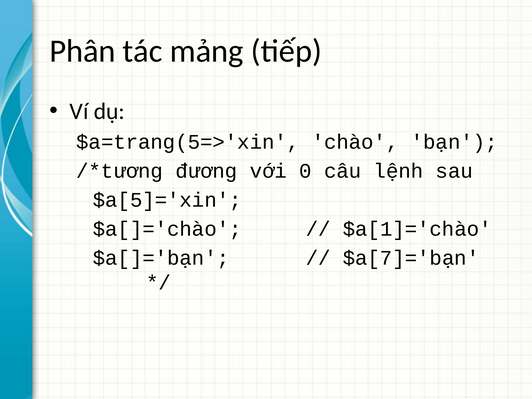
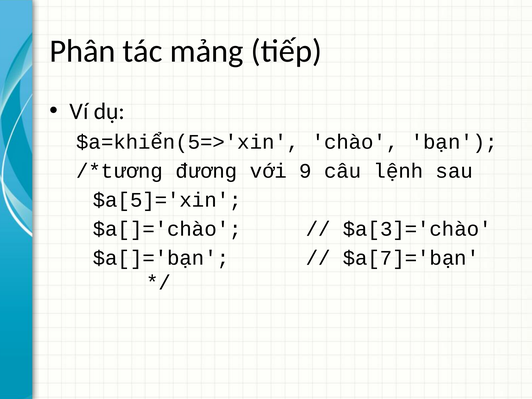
$a=trang(5=>'xin: $a=trang(5=>'xin -> $a=khiển(5=>'xin (188, 142)
0: 0 -> 9 (305, 171)
$a[1]='chào: $a[1]='chào -> $a[3]='chào (417, 229)
